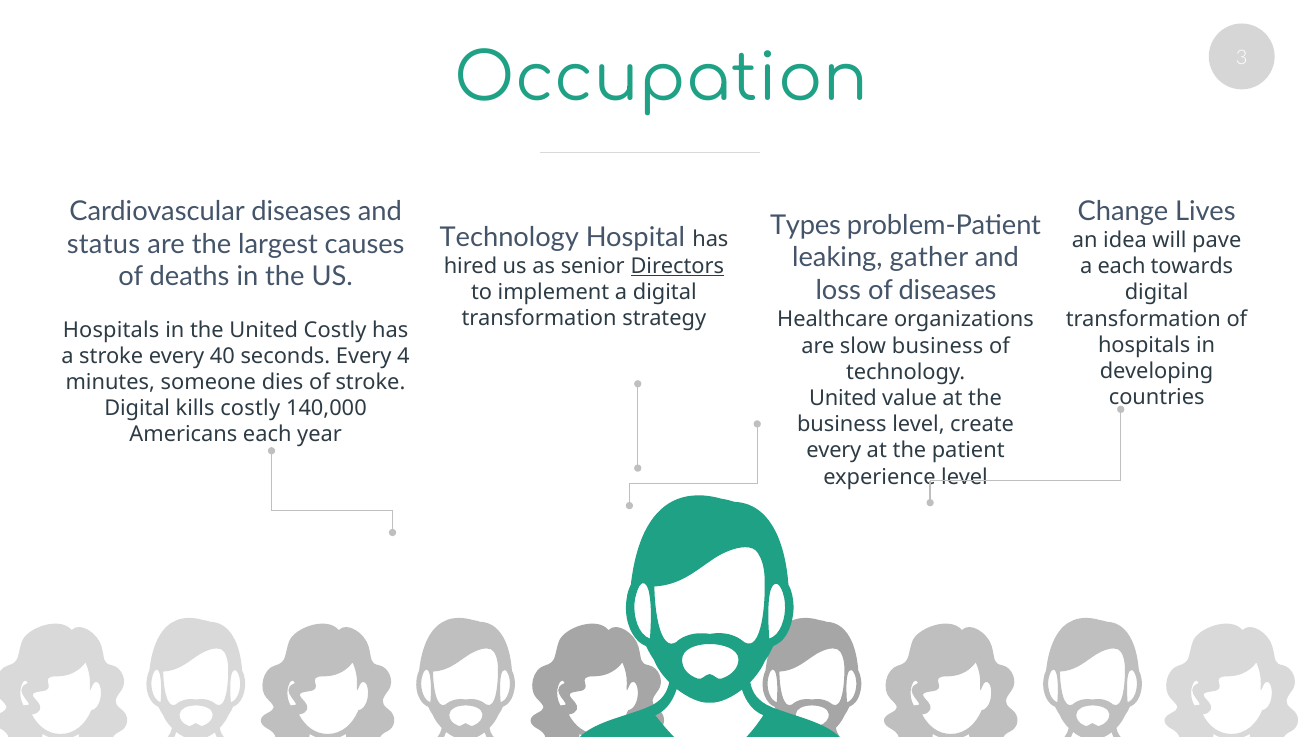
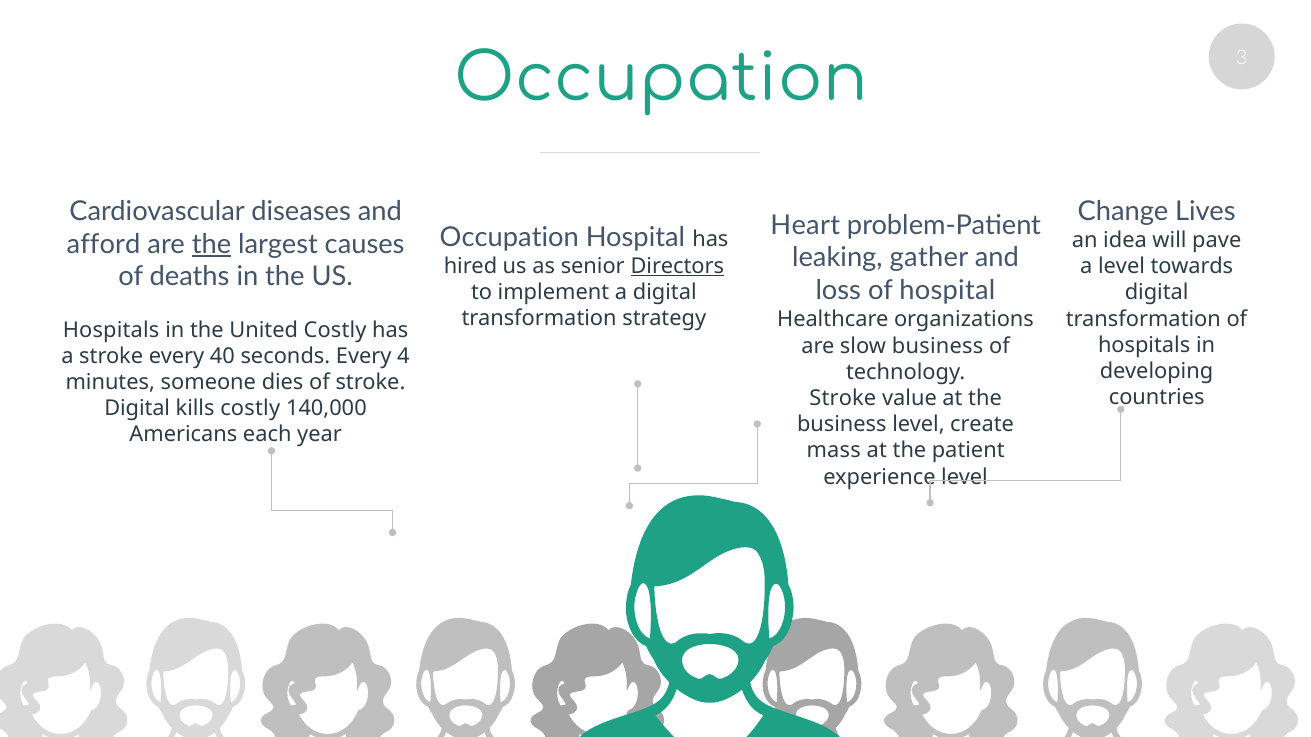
Types: Types -> Heart (805, 225)
Technology: Technology -> Occupation (509, 237)
status: status -> afford (104, 244)
the underline: none -> present (212, 244)
a each: each -> level (1121, 267)
of diseases: diseases -> hospital (947, 291)
United: United -> Stroke (843, 398)
every: every -> mass (834, 451)
